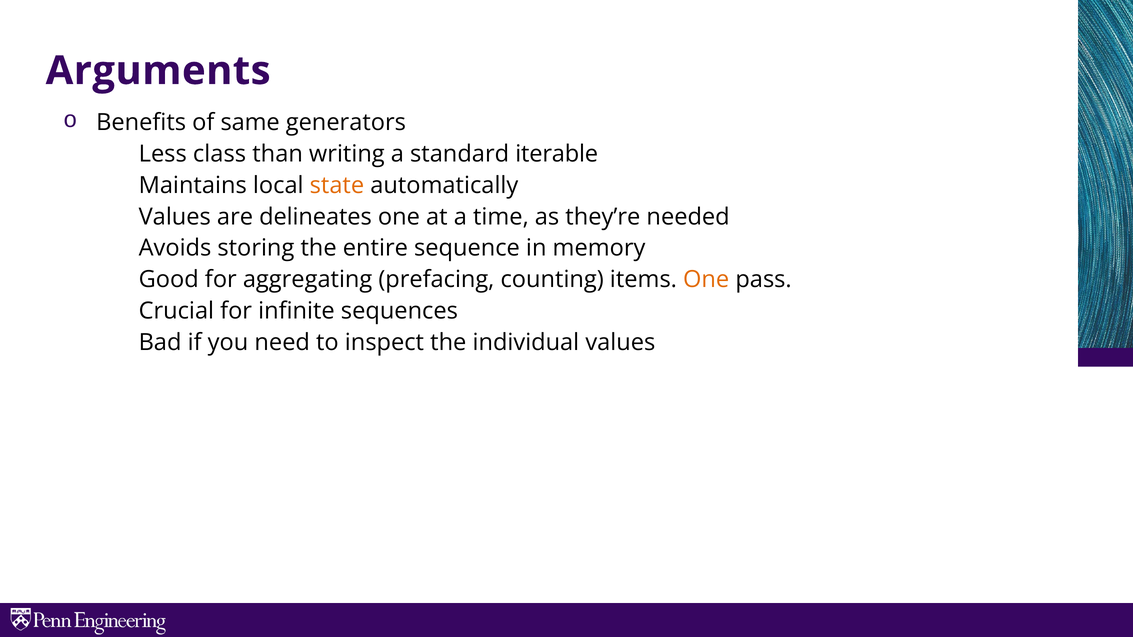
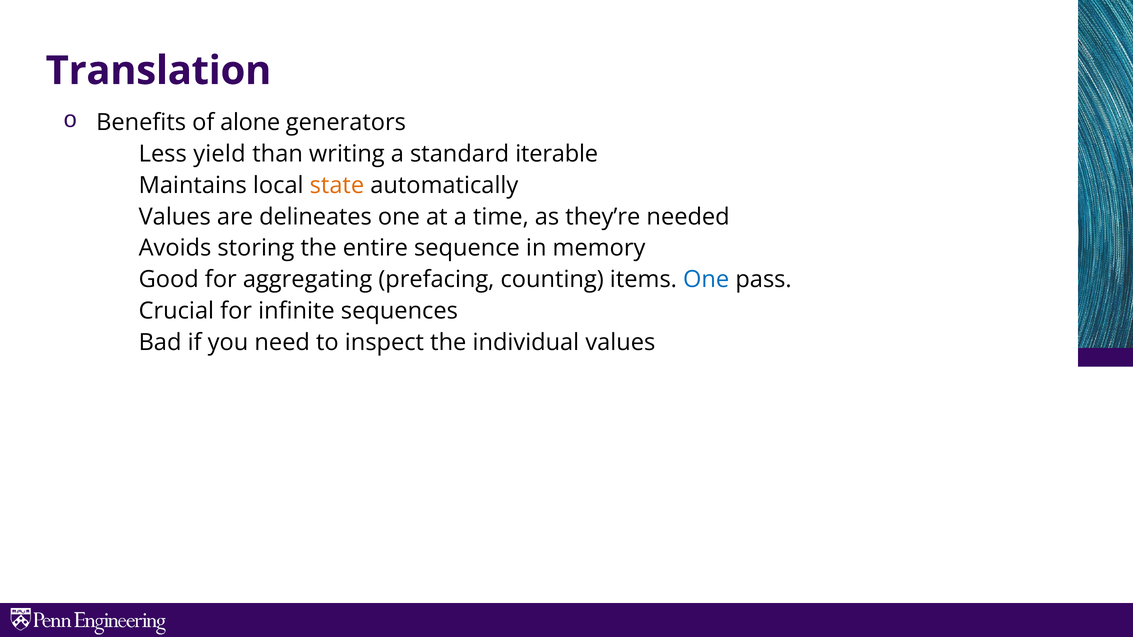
Arguments: Arguments -> Translation (158, 71)
same: same -> alone (250, 123)
class: class -> yield (219, 154)
One colour: orange -> blue (706, 280)
